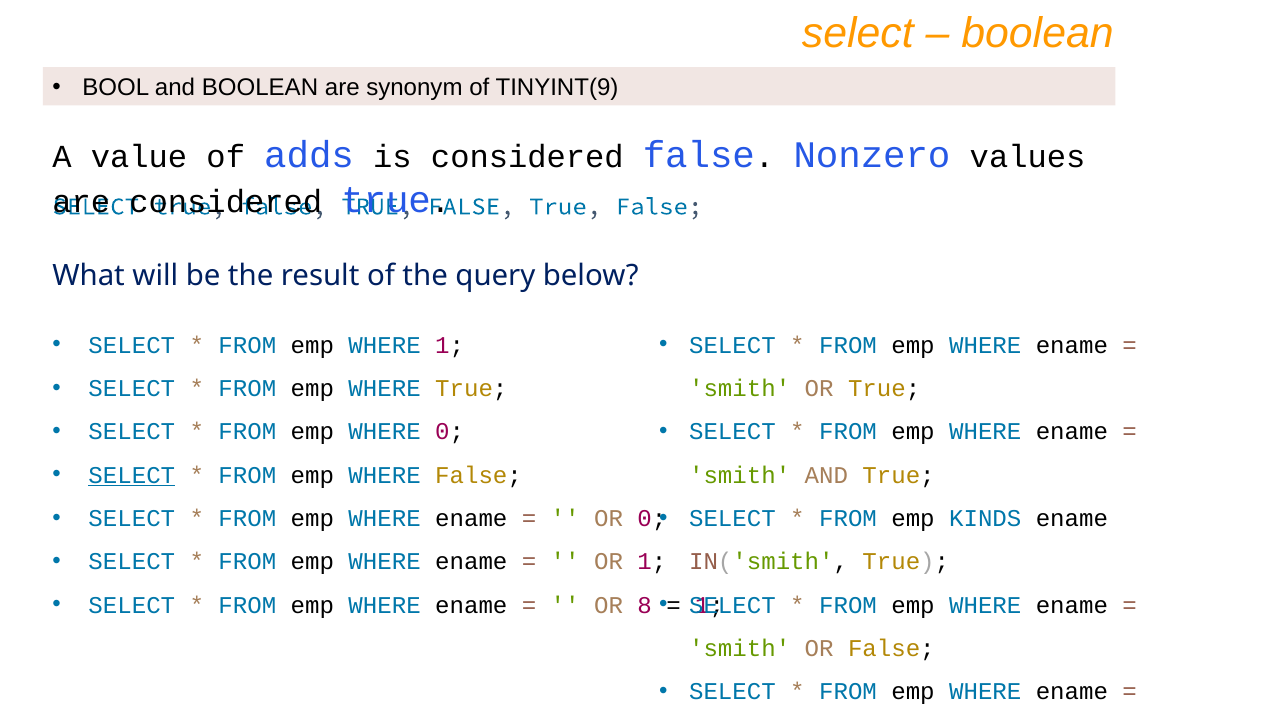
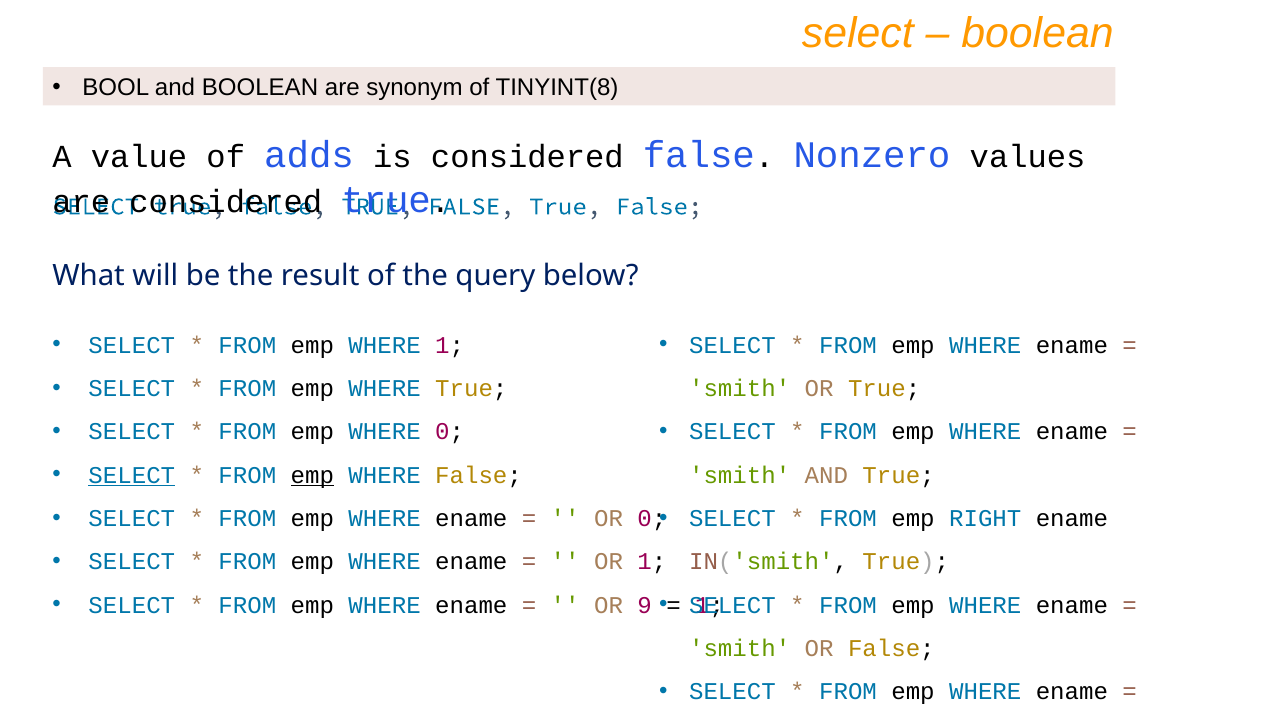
TINYINT(9: TINYINT(9 -> TINYINT(8 (557, 88)
emp underline: none -> present (312, 475)
KINDS: KINDS -> RIGHT (985, 519)
8: 8 -> 9 (645, 605)
